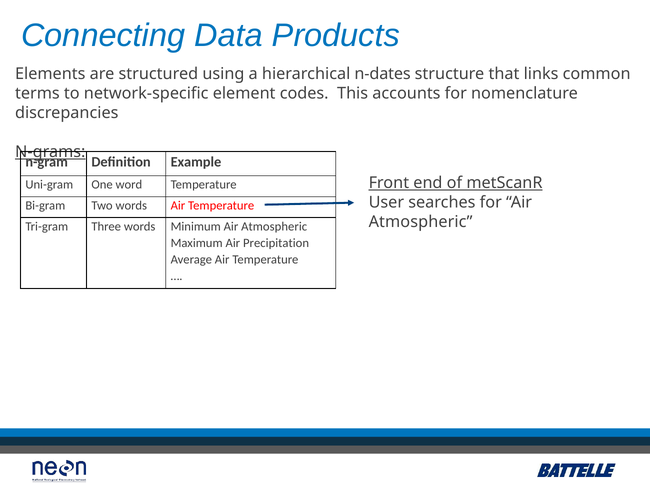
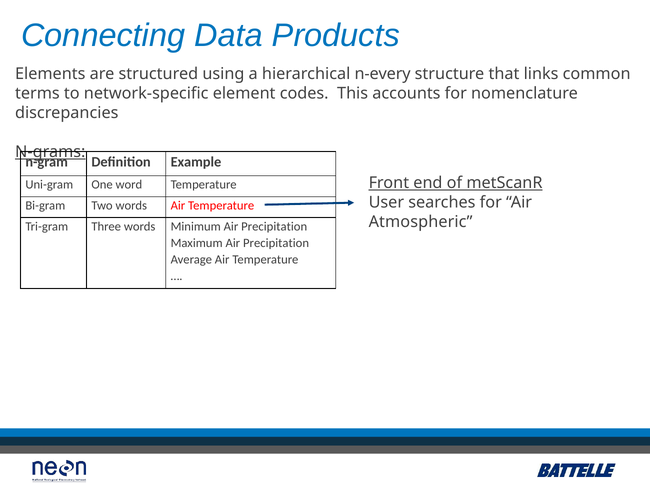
n-dates: n-dates -> n-every (383, 74)
Minimum Air Atmospheric: Atmospheric -> Precipitation (274, 226)
